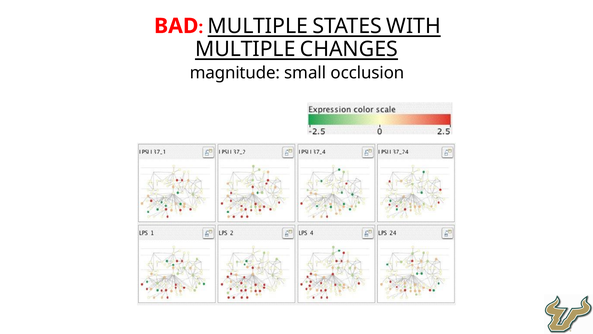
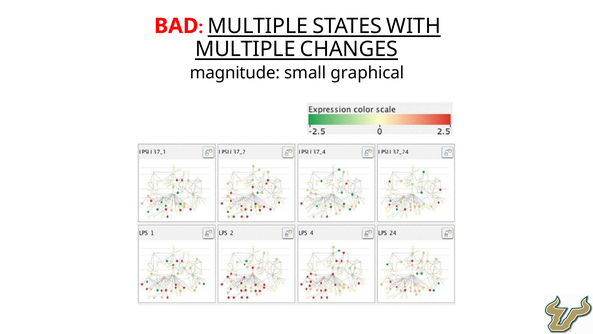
occlusion: occlusion -> graphical (367, 73)
